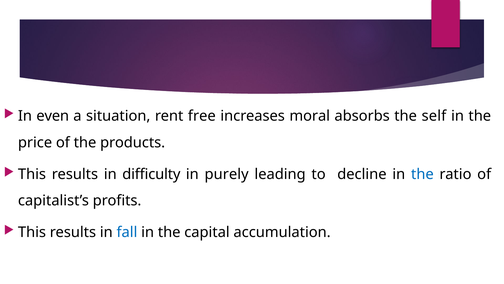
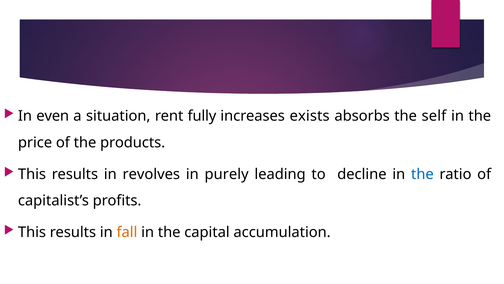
free: free -> fully (202, 116)
moral: moral -> exists (310, 116)
difficulty: difficulty -> revolves (151, 174)
fall colour: blue -> orange (127, 232)
